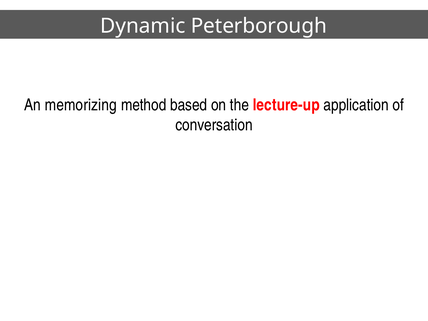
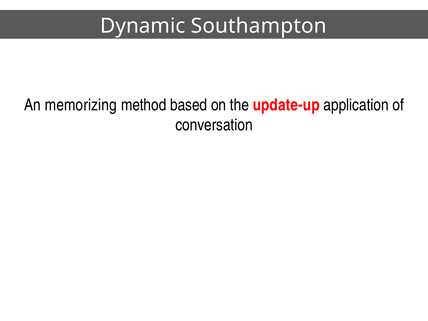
Peterborough: Peterborough -> Southampton (259, 26)
lecture-up: lecture-up -> update-up (286, 105)
